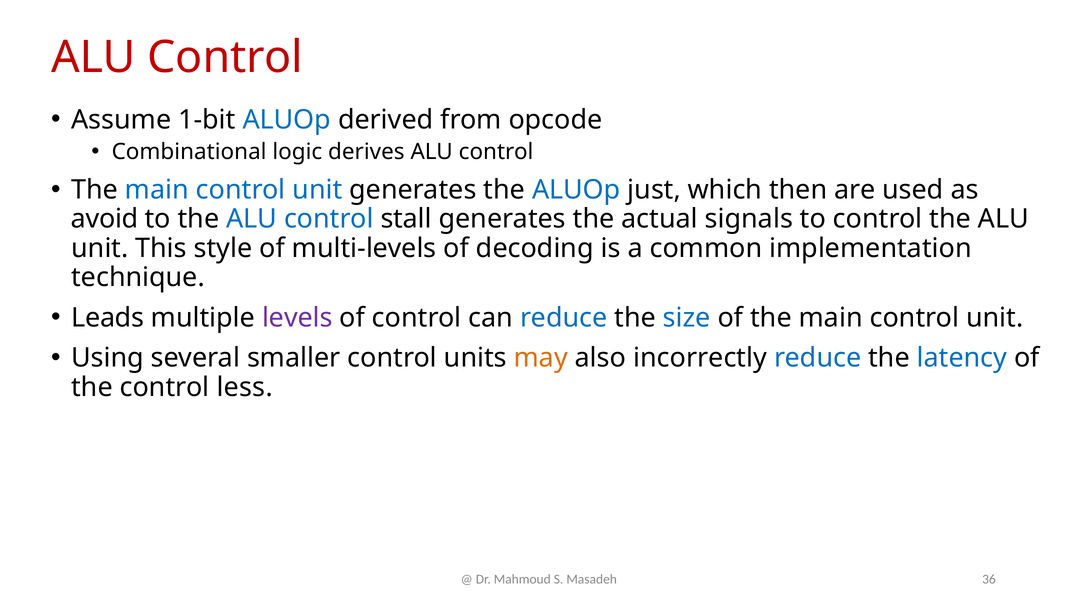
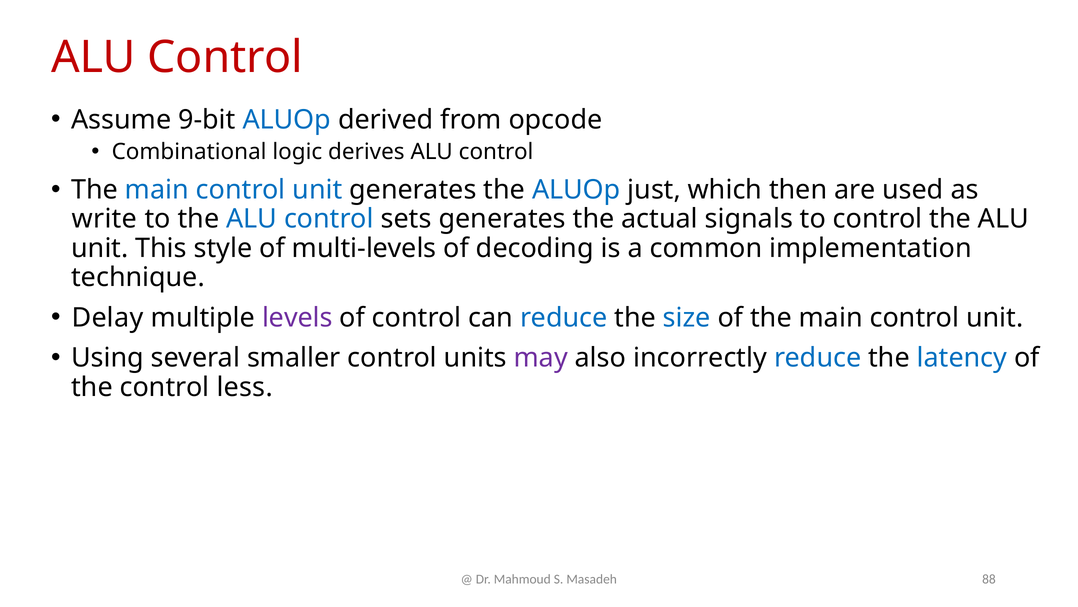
1-bit: 1-bit -> 9-bit (207, 120)
avoid: avoid -> write (104, 219)
stall: stall -> sets (406, 219)
Leads: Leads -> Delay (107, 317)
may colour: orange -> purple (541, 358)
36: 36 -> 88 (989, 579)
